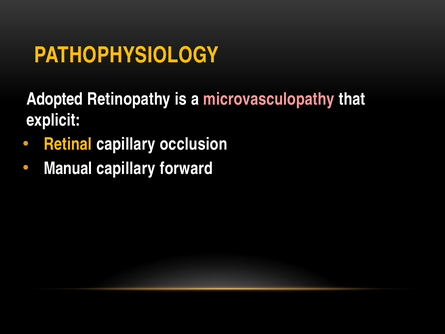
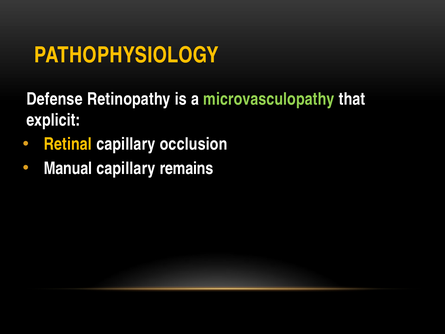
Adopted: Adopted -> Defense (54, 99)
microvasculopathy colour: pink -> light green (269, 99)
forward: forward -> remains (187, 168)
